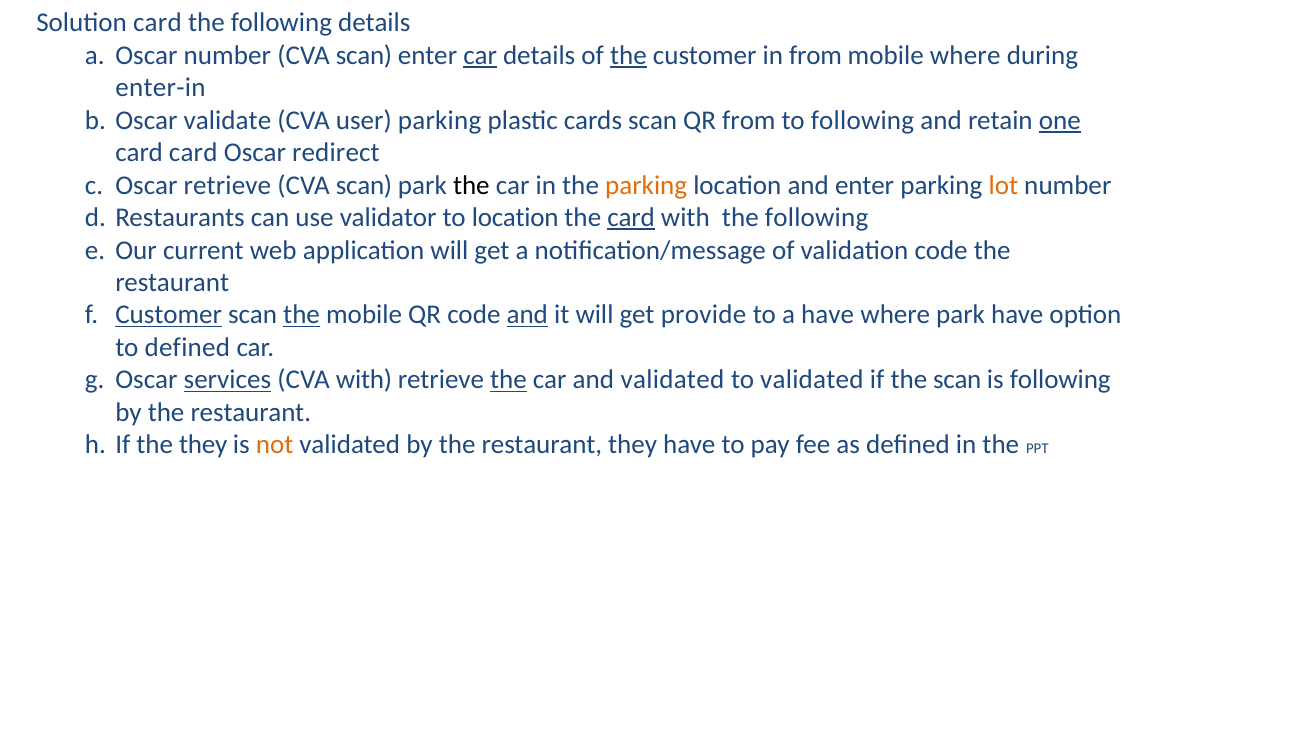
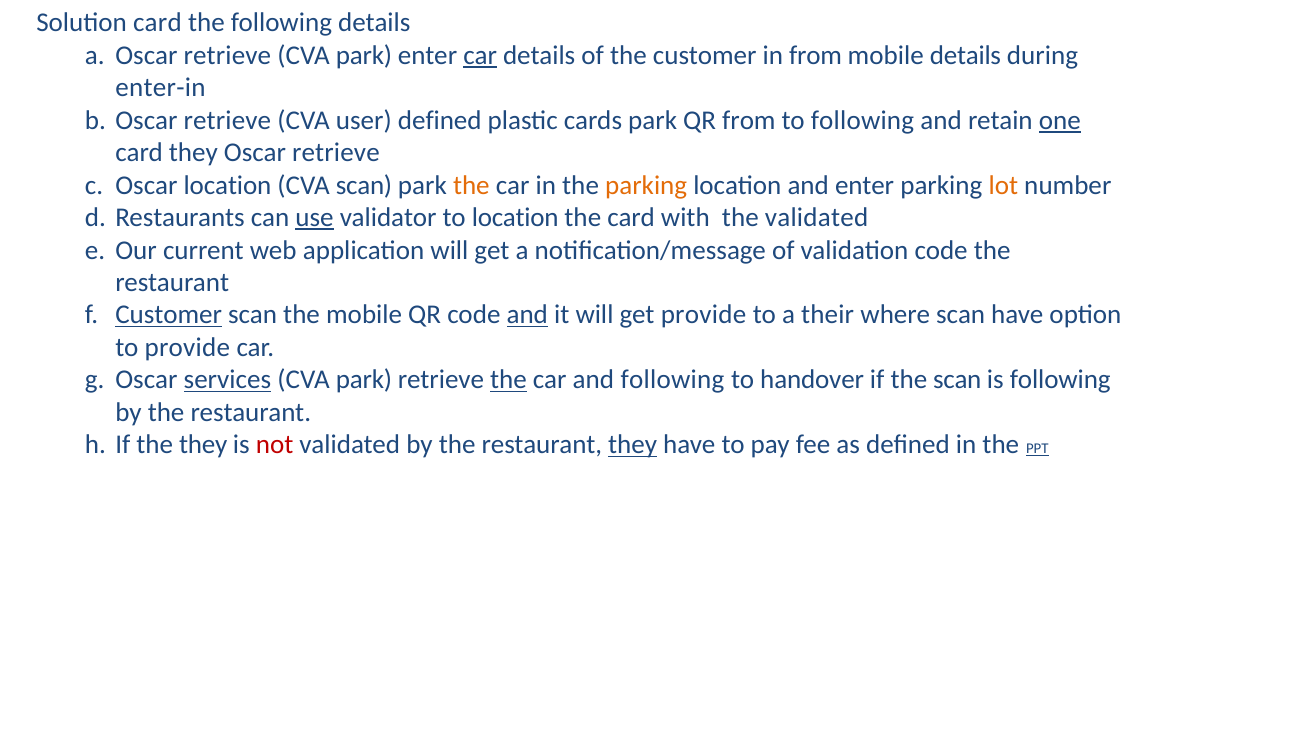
a Oscar number: number -> retrieve (227, 55)
scan: scan -> park (364, 55)
the underline: present -> none (628, 55)
mobile where: where -> details (965, 55)
validate: validate -> retrieve (227, 120)
user parking: parking -> defined (440, 120)
cards scan: scan -> park (653, 120)
card card: card -> they (193, 153)
redirect: redirect -> retrieve (336, 153)
Oscar retrieve: retrieve -> location (227, 185)
the colour: black -> orange (471, 185)
use underline: none -> present (315, 218)
card underline: present -> none (631, 218)
with the following: following -> validated (817, 218)
the underline: present -> none (302, 315)
a have: have -> their (828, 315)
where park: park -> scan (961, 315)
to defined: defined -> provide (187, 348)
with: with -> park (364, 380)
and validated: validated -> following (672, 380)
to validated: validated -> handover (812, 380)
not colour: orange -> red (275, 445)
they underline: none -> present (633, 445)
PPT underline: none -> present (1037, 449)
